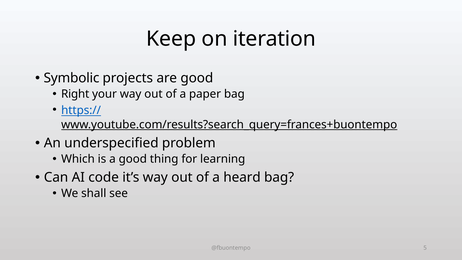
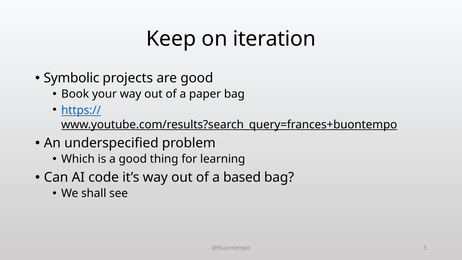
Right: Right -> Book (75, 94)
heard: heard -> based (242, 177)
